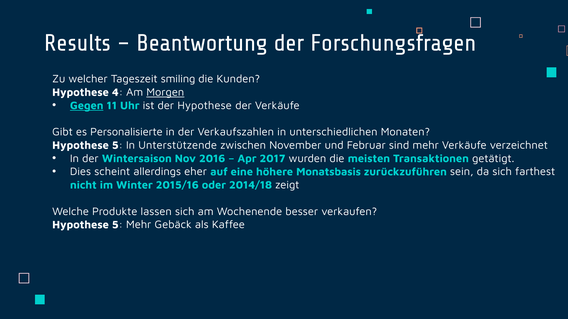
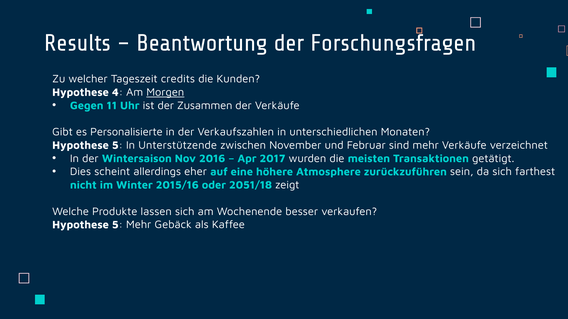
smiling: smiling -> credits (178, 79)
Gegen underline: present -> none (87, 106)
der Hypothese: Hypothese -> Zusammen (205, 106)
Monatsbasis: Monatsbasis -> Atmosphere (328, 172)
2014/18: 2014/18 -> 2051/18 (250, 185)
